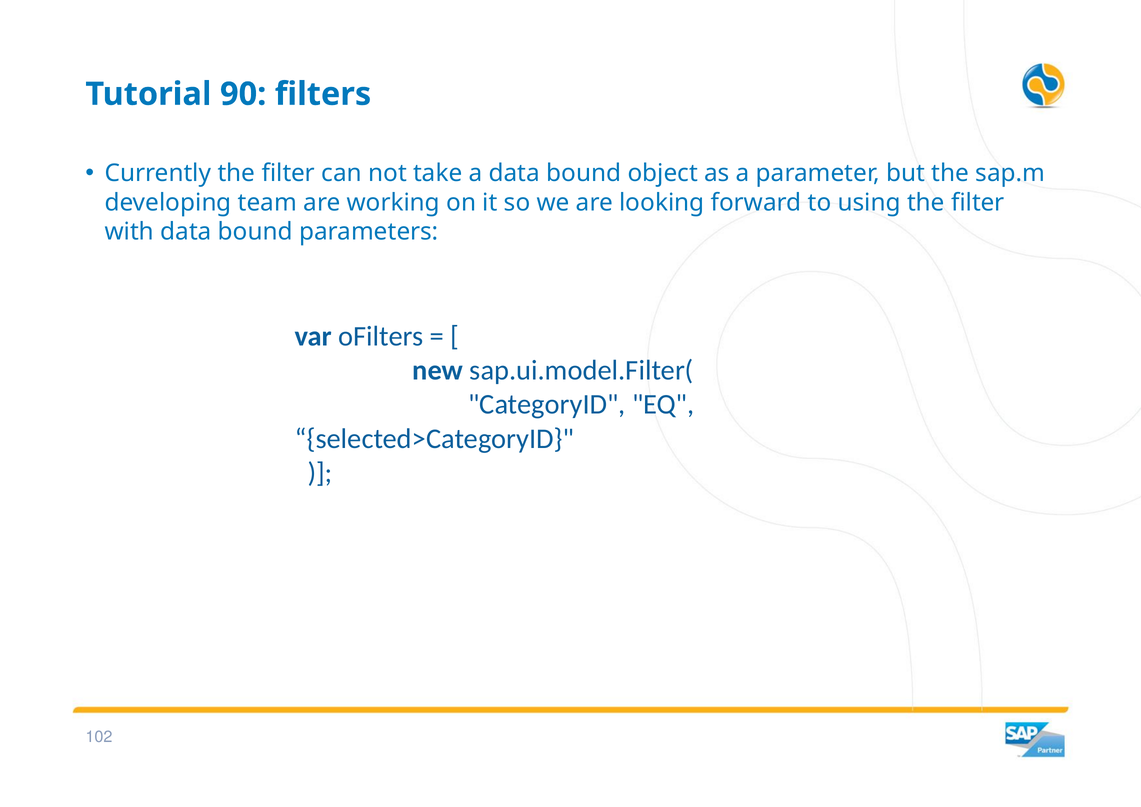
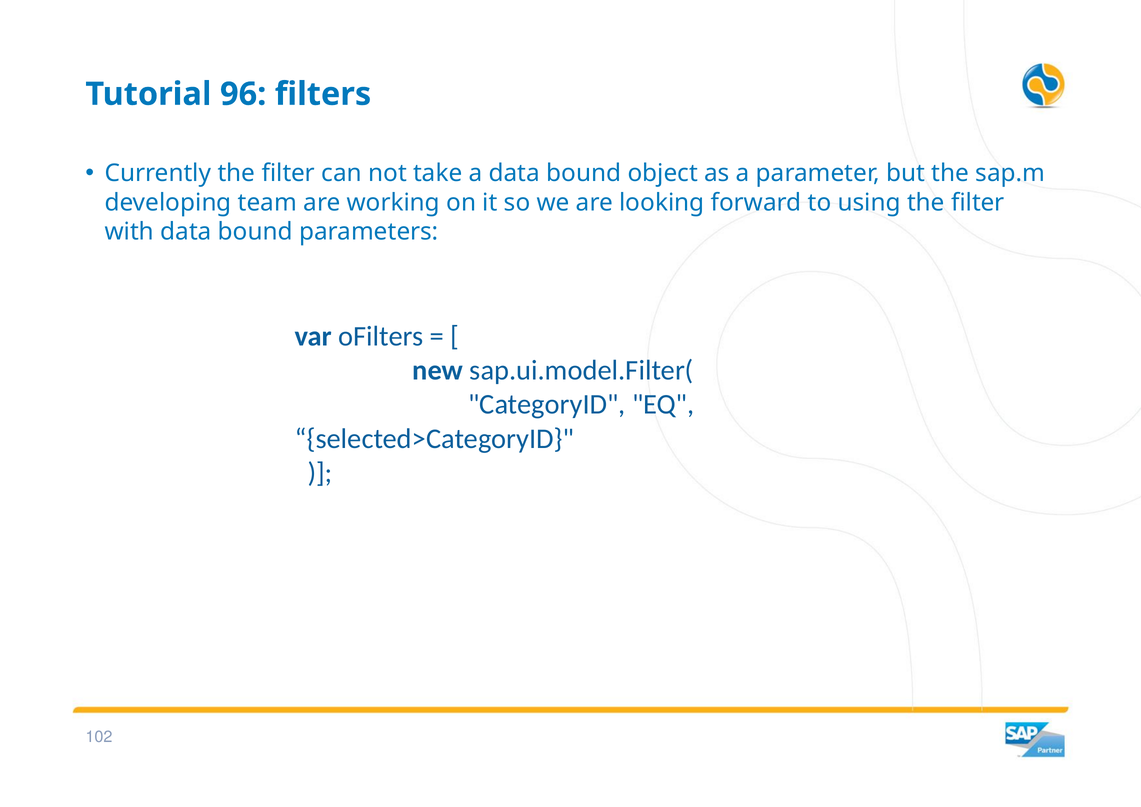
90: 90 -> 96 (243, 94)
